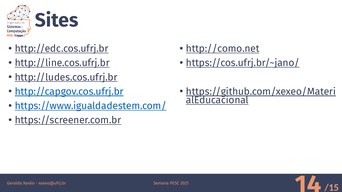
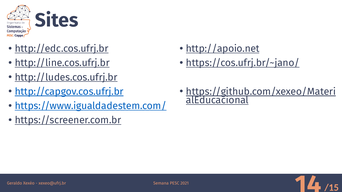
http://como.net: http://como.net -> http://apoio.net (223, 49)
